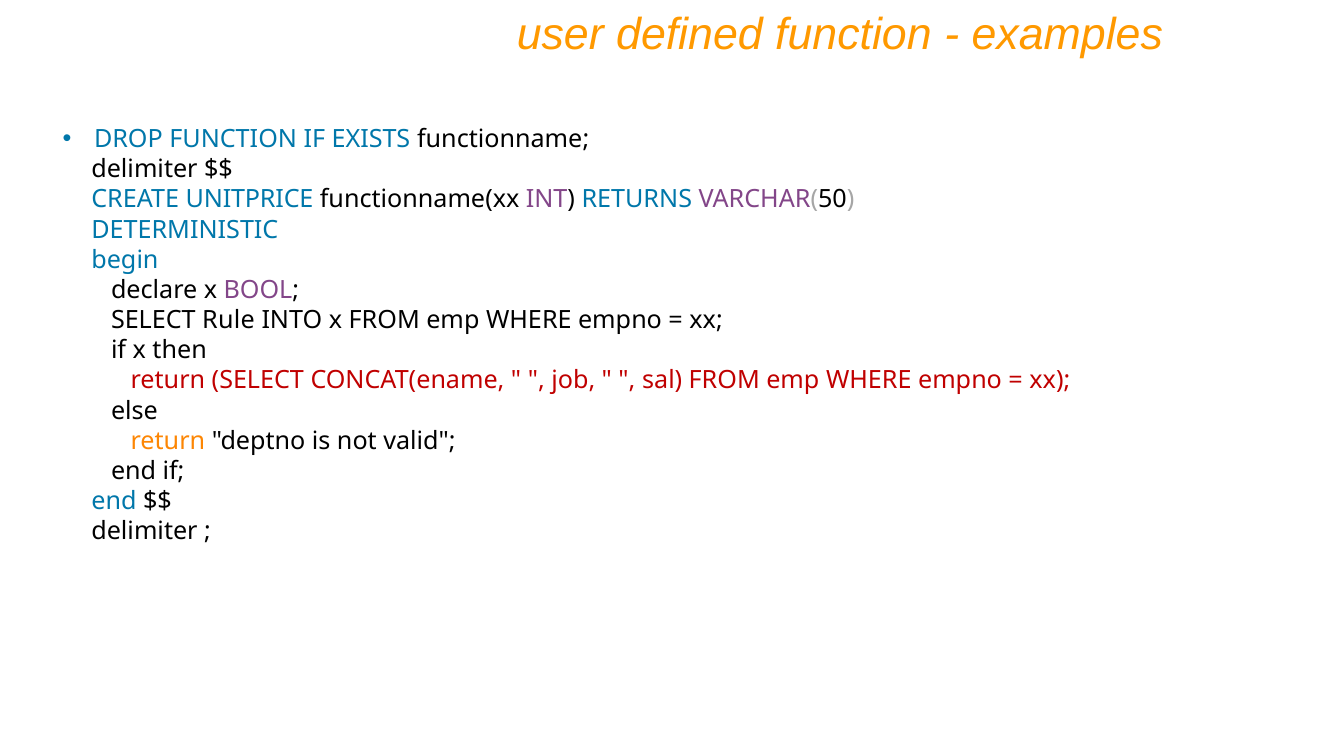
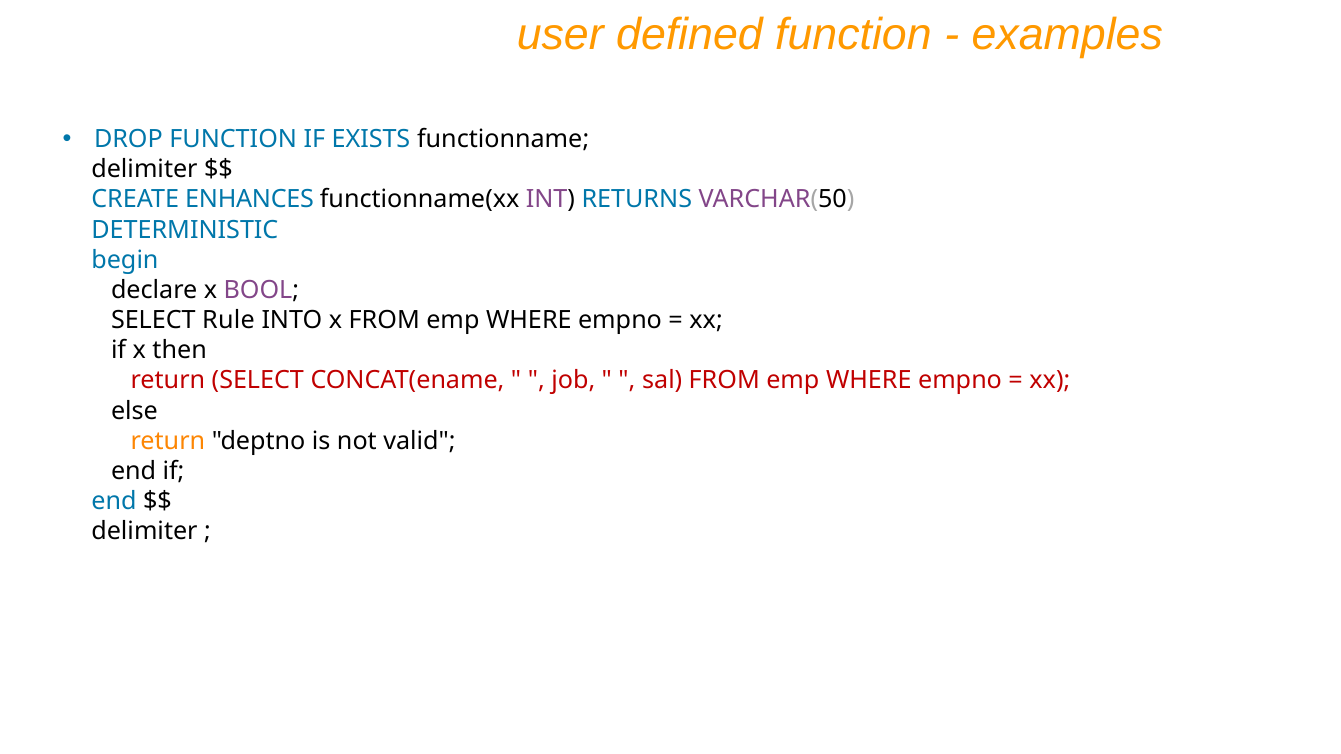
UNITPRICE: UNITPRICE -> ENHANCES (250, 200)
